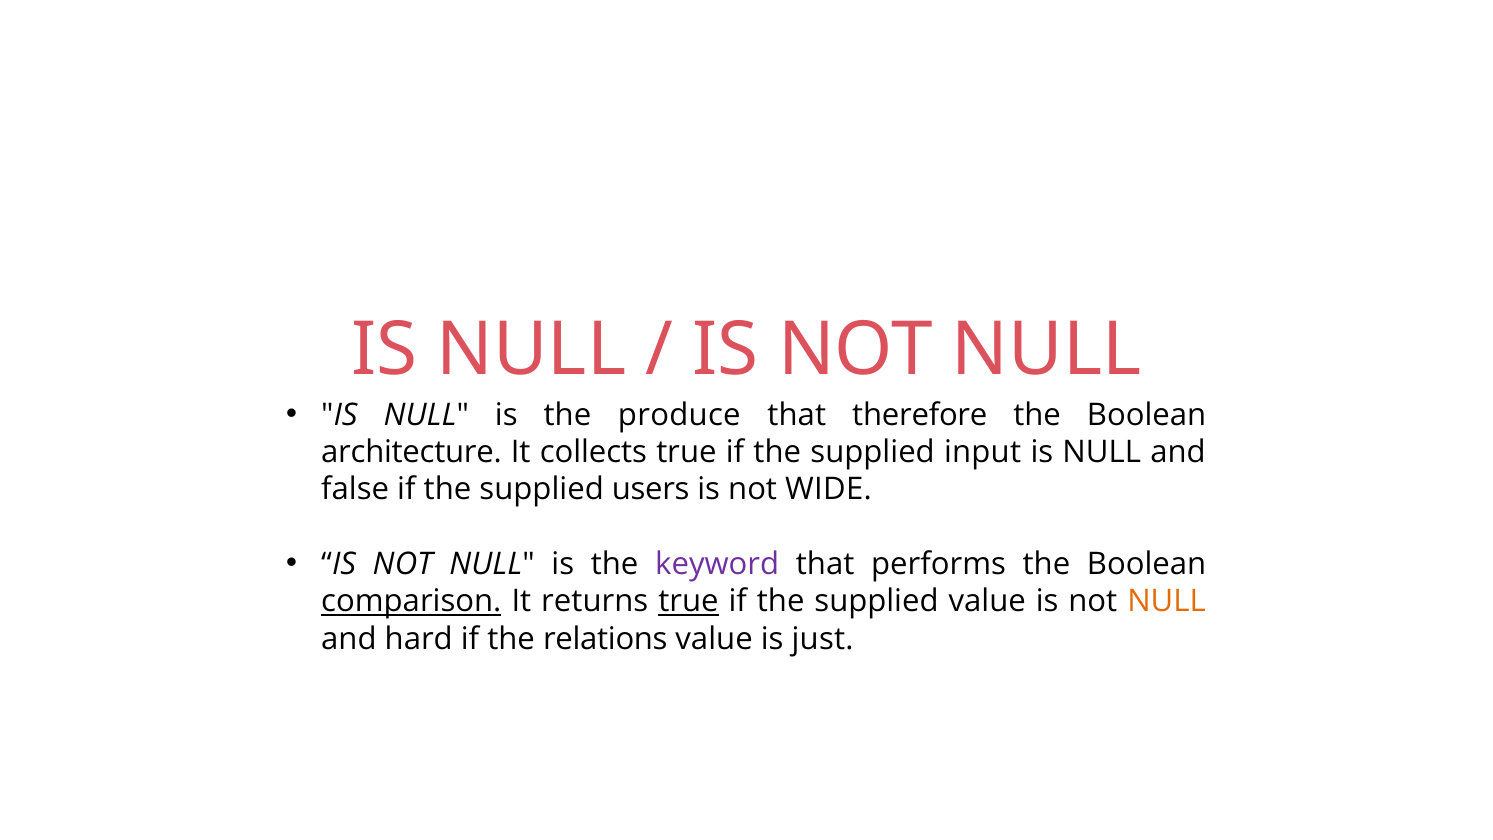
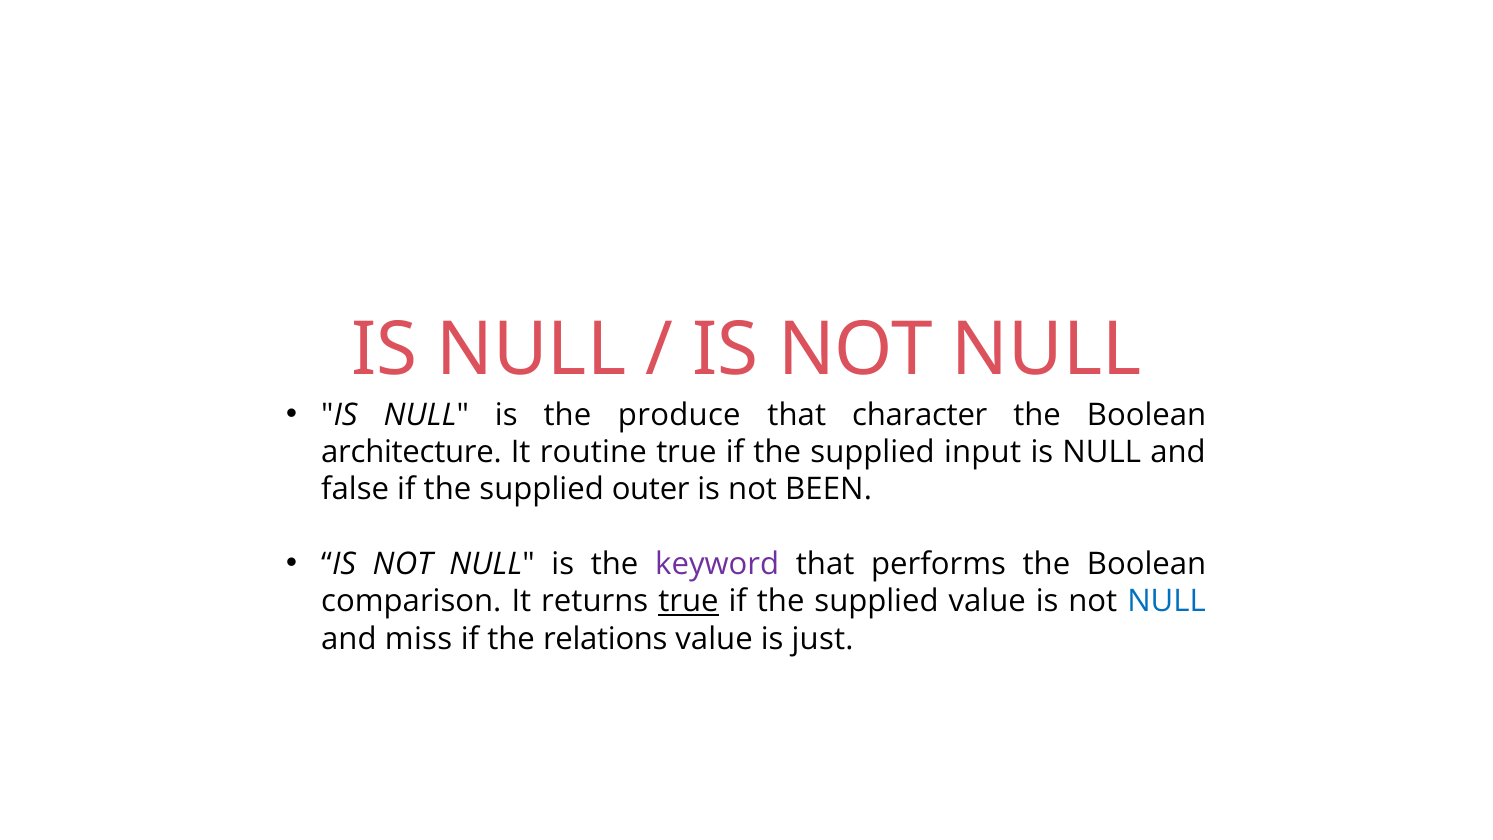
therefore: therefore -> character (920, 415)
collects: collects -> routine (593, 452)
users: users -> outer (651, 490)
WIDE: WIDE -> BEEN (829, 490)
comparison underline: present -> none (411, 602)
NULL colour: orange -> blue (1167, 602)
hard: hard -> miss (419, 639)
